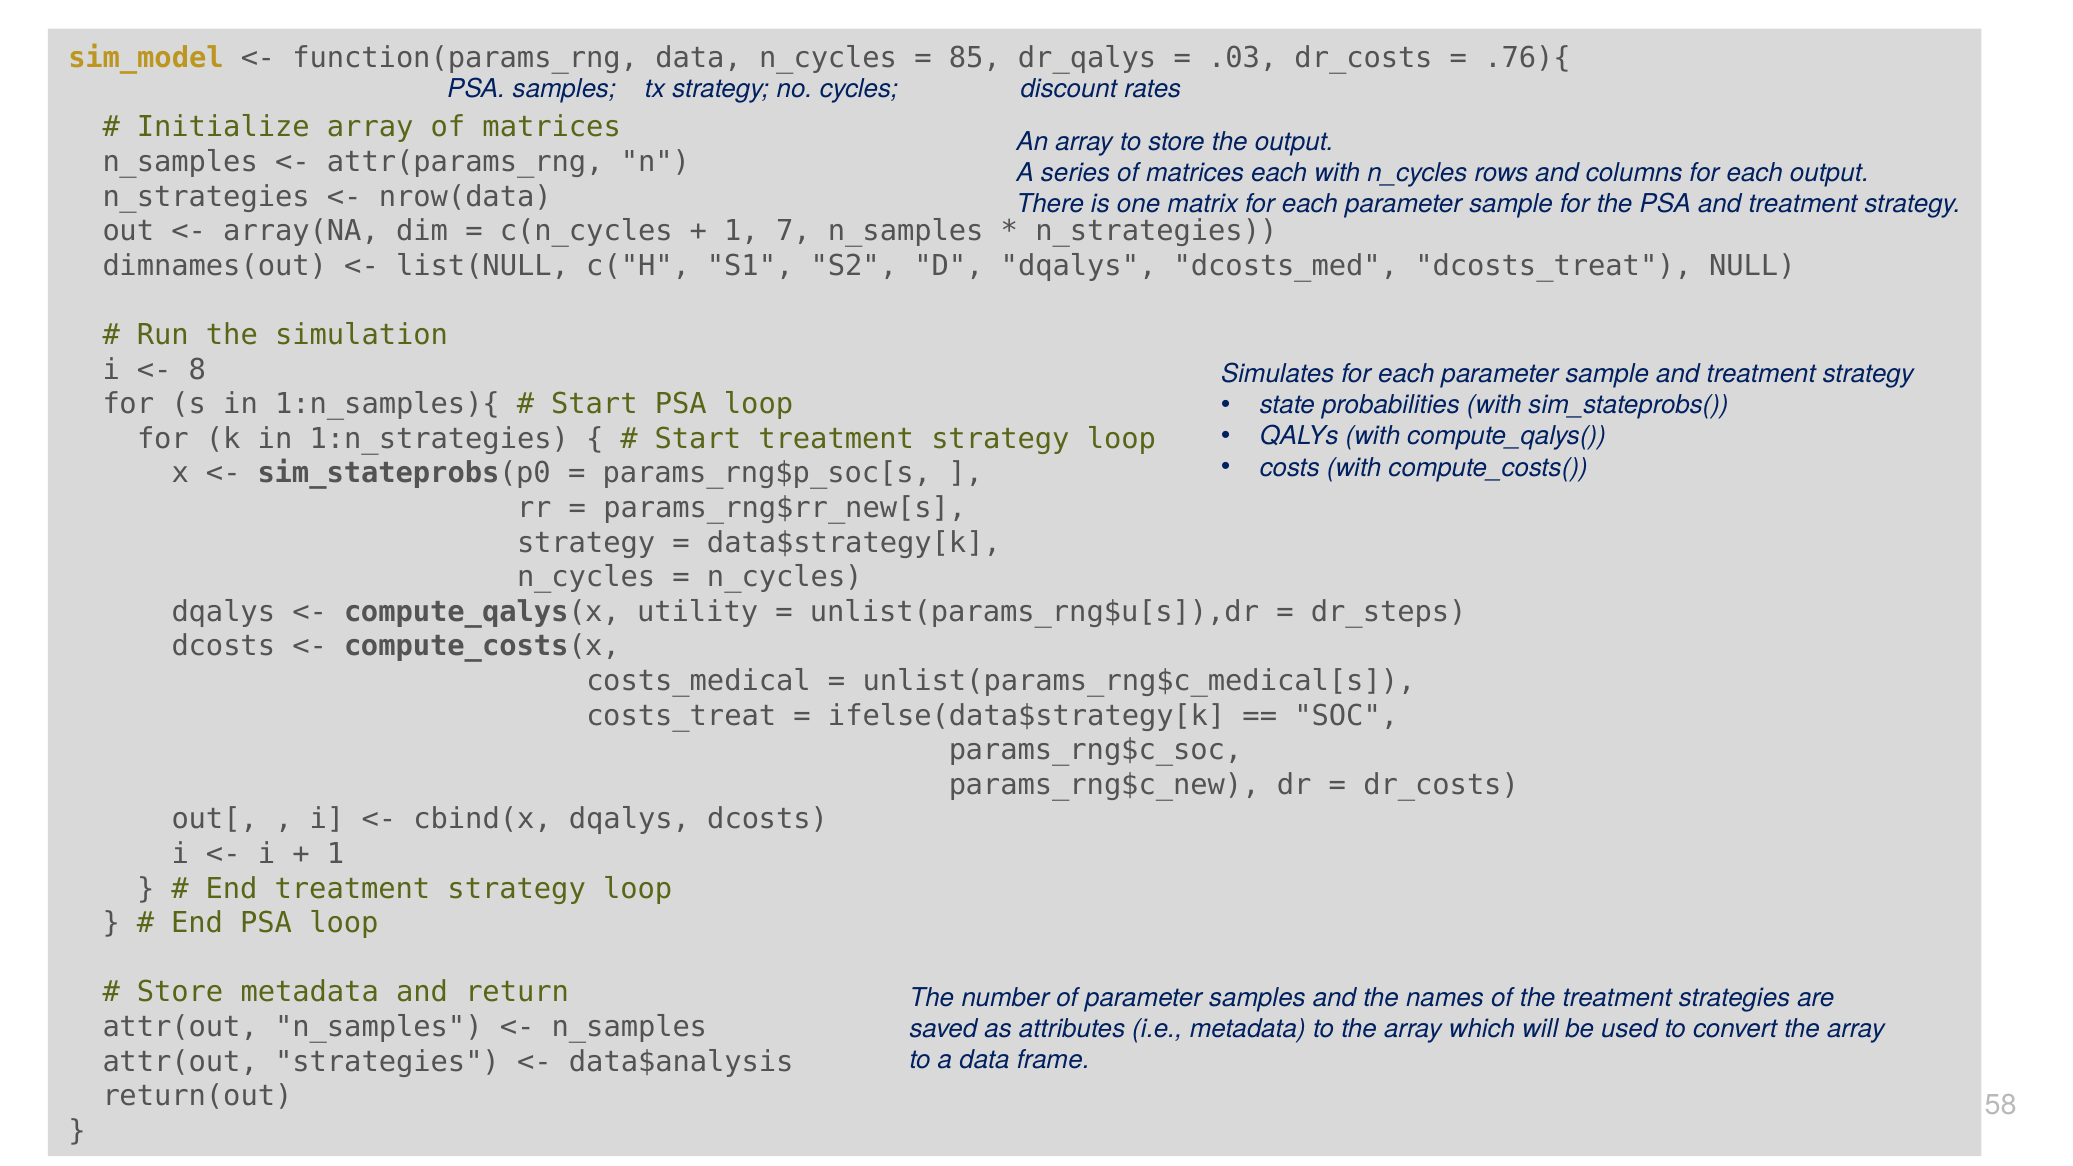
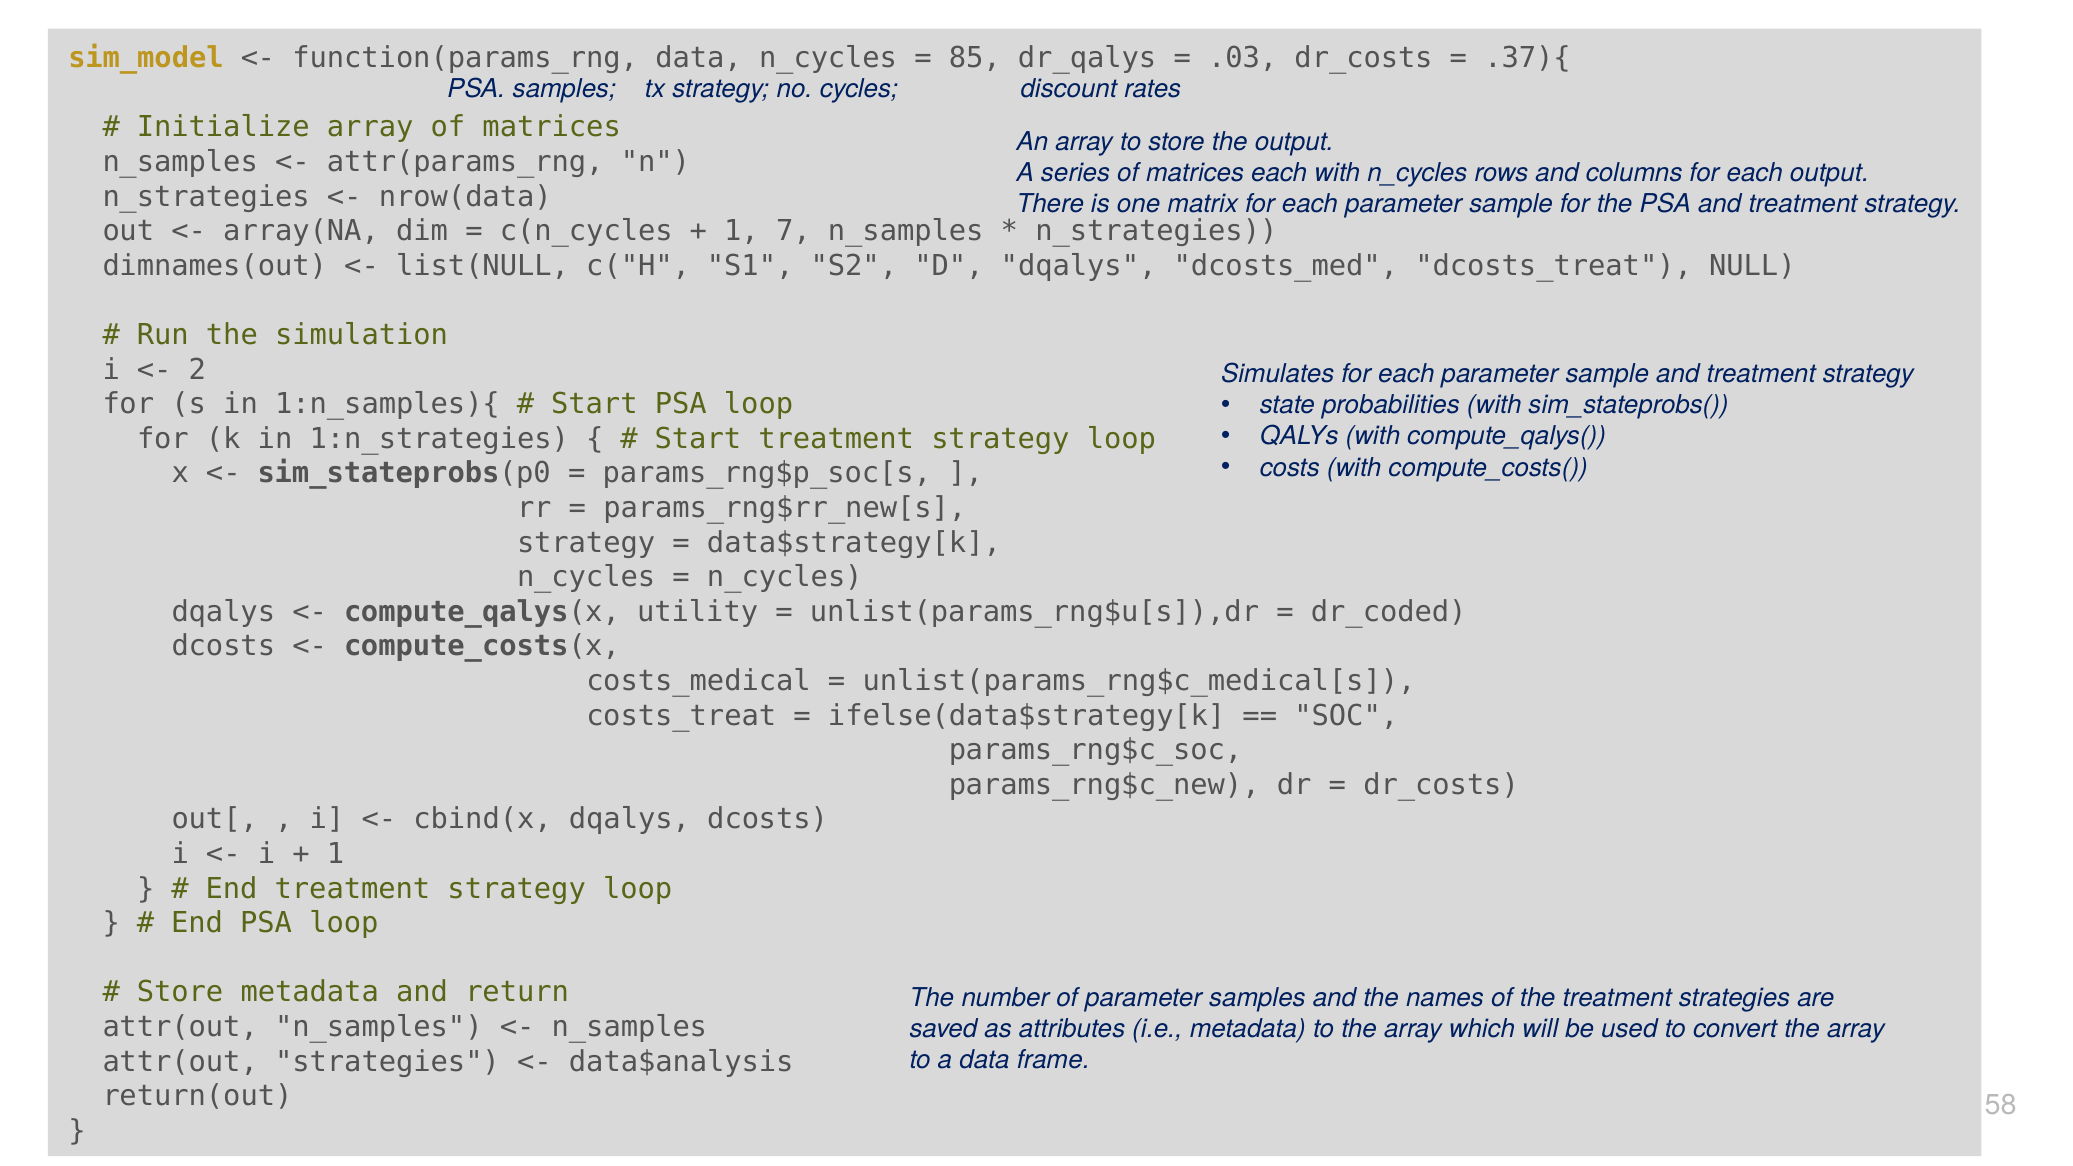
.76){: .76){ -> .37){ (1528, 58)
8: 8 -> 2 (197, 370)
dr_steps: dr_steps -> dr_coded (1389, 612)
